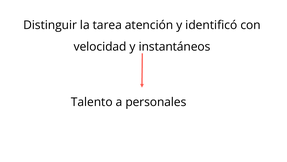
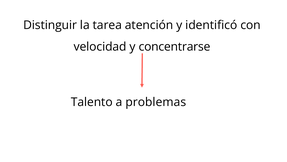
instantáneos: instantáneos -> concentrarse (175, 47)
personales: personales -> problemas (156, 102)
